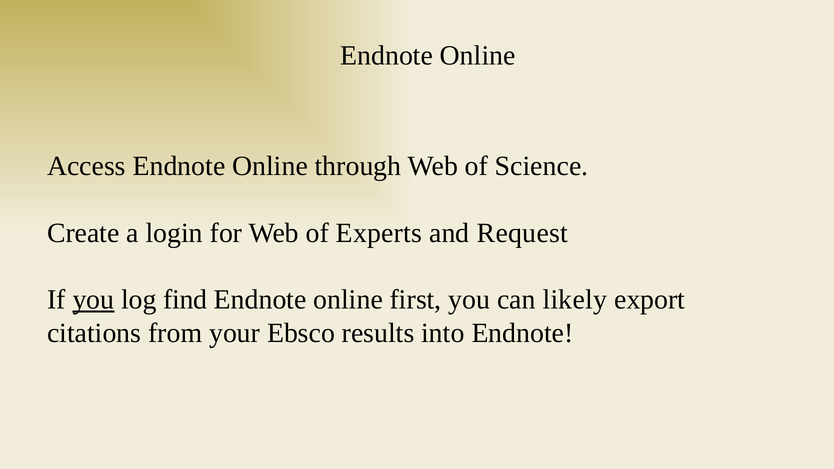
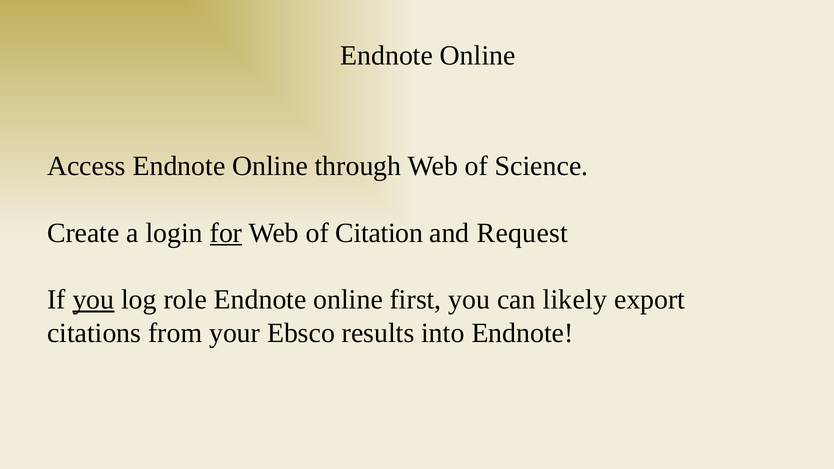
for underline: none -> present (226, 233)
Experts: Experts -> Citation (379, 233)
find: find -> role (185, 300)
